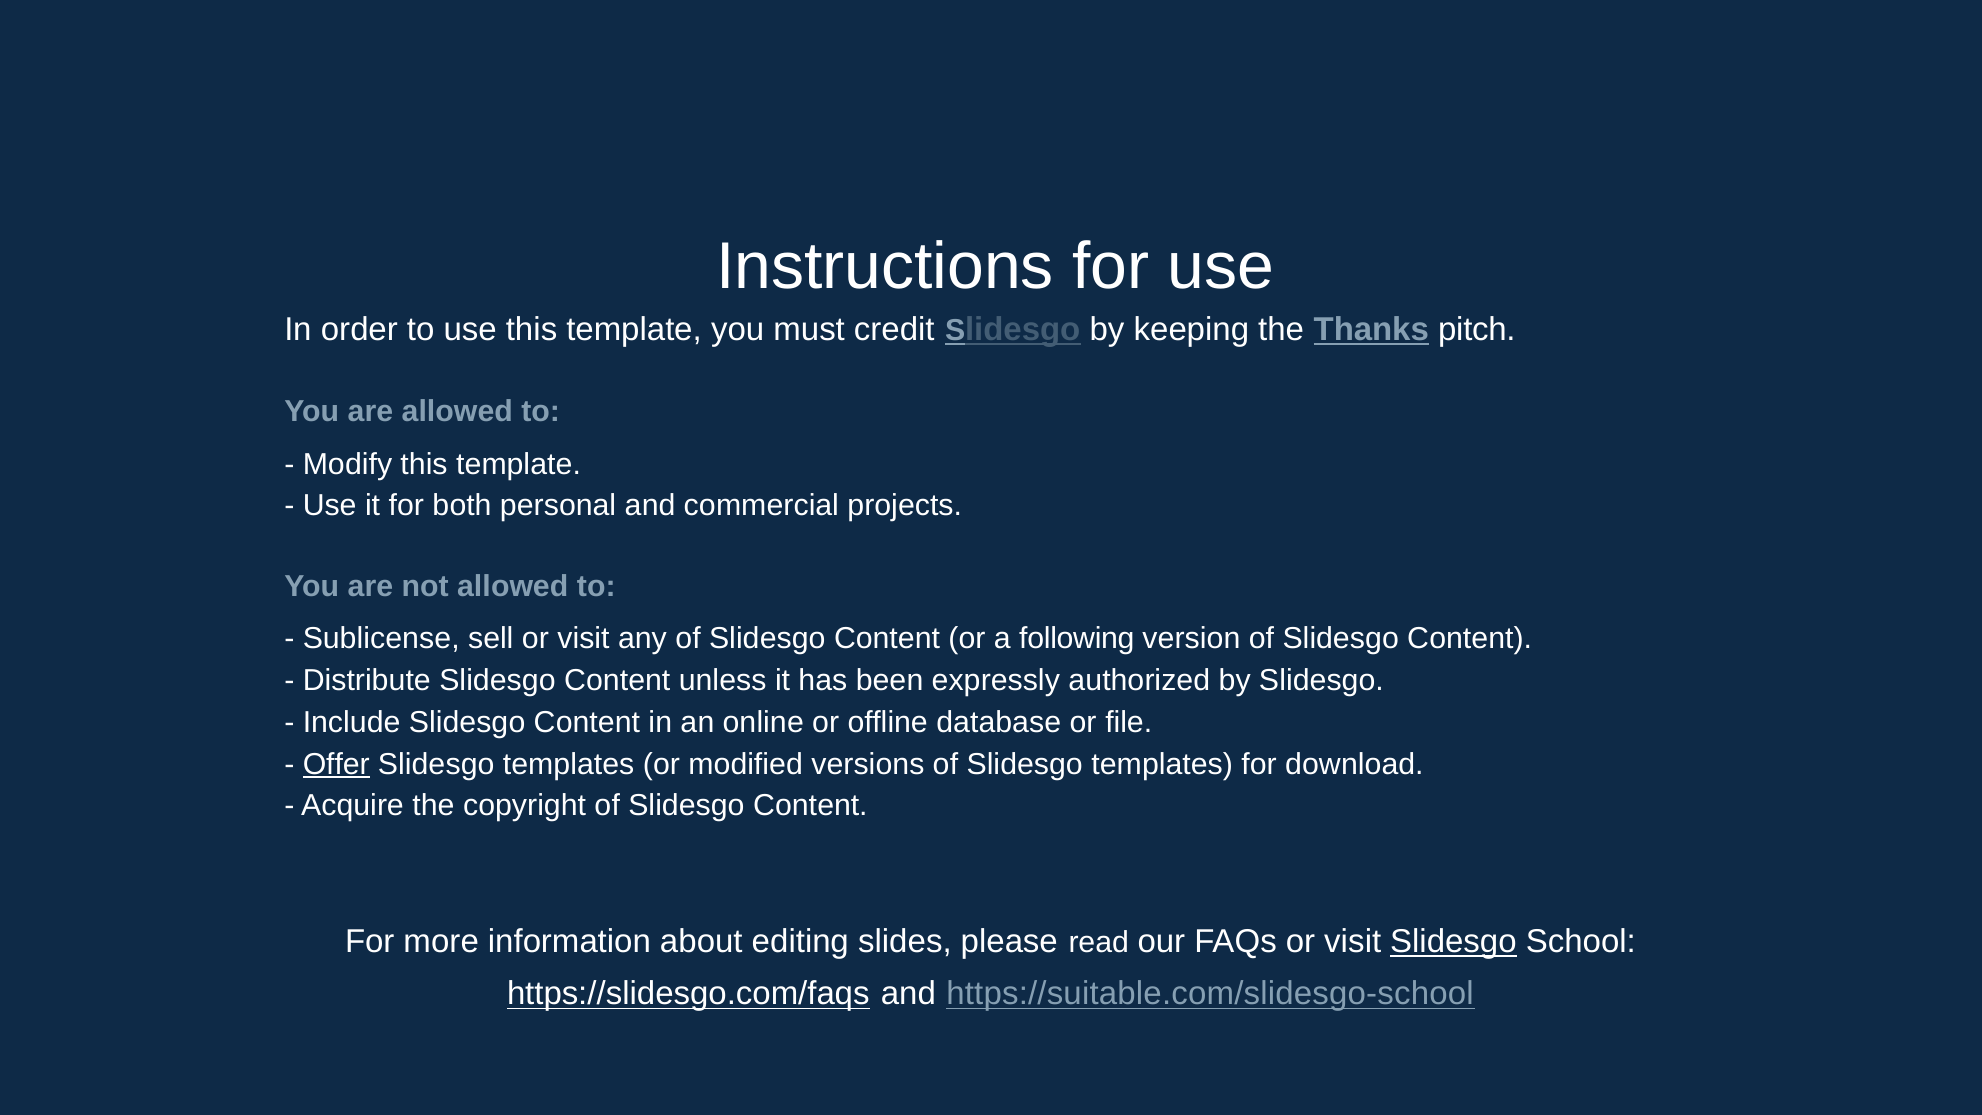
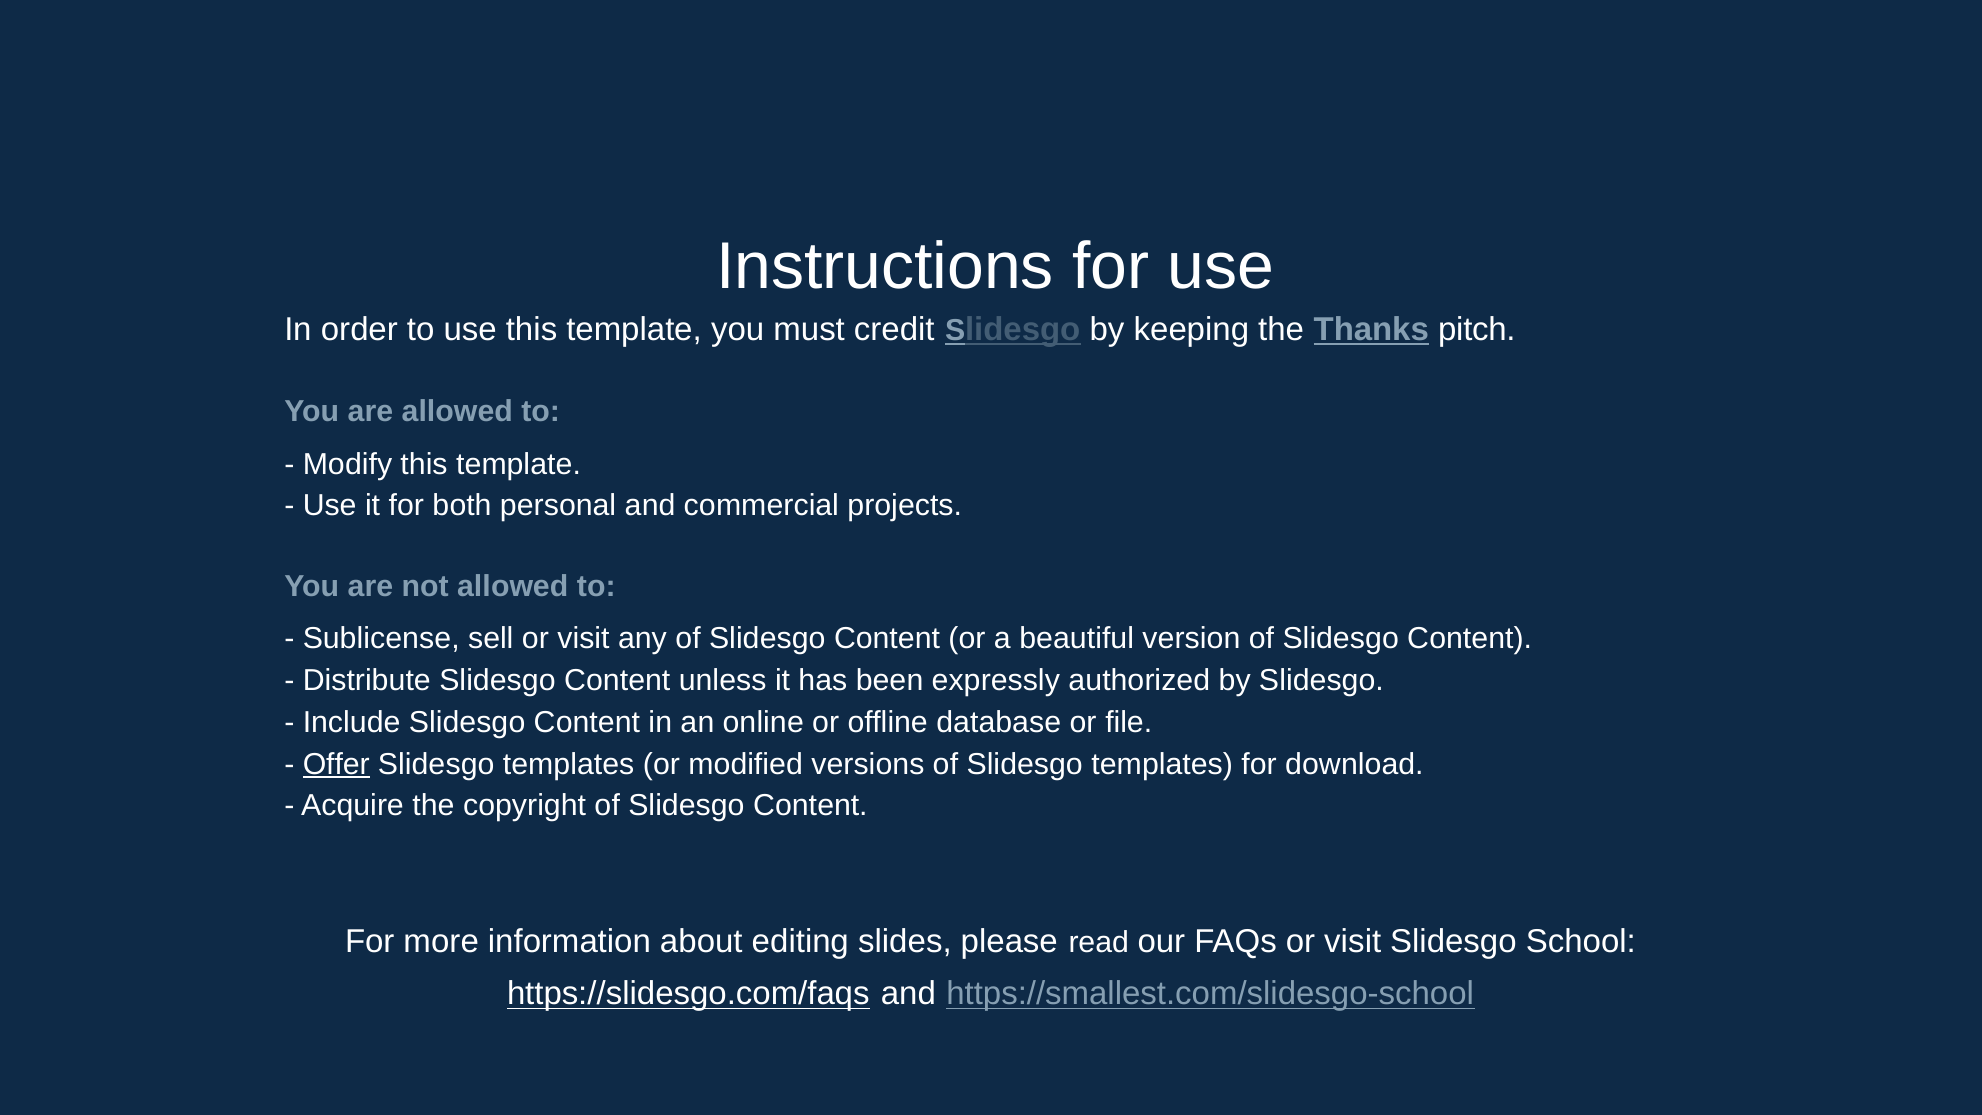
following: following -> beautiful (1077, 639)
Slidesgo underline: present -> none (1453, 942)
https://suitable.com/slidesgo-school: https://suitable.com/slidesgo-school -> https://smallest.com/slidesgo-school (1210, 994)
